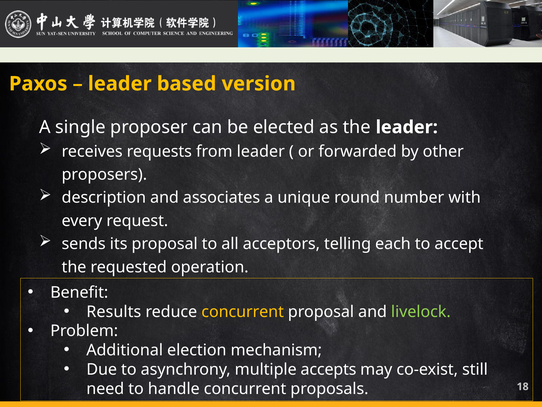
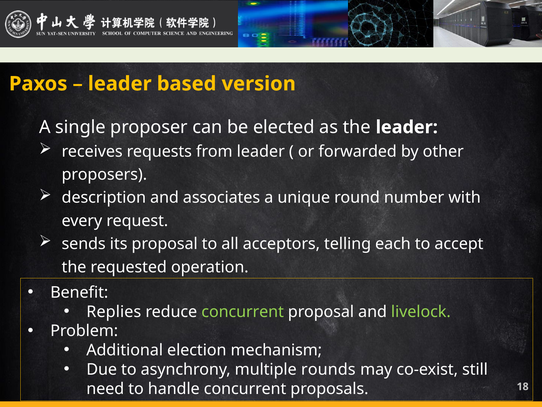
Results: Results -> Replies (114, 311)
concurrent colour: yellow -> light green (243, 311)
accepts: accepts -> rounds (328, 369)
